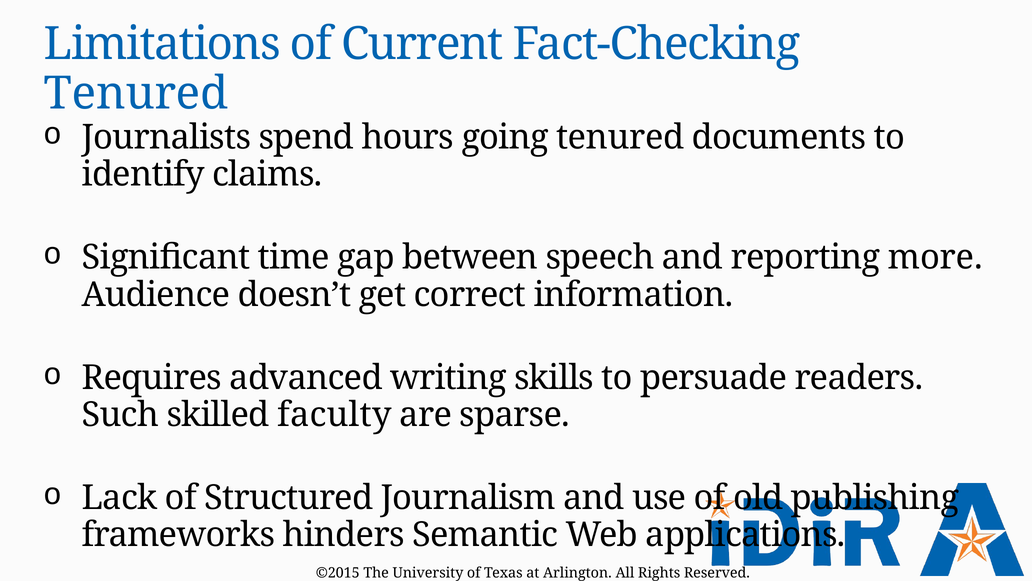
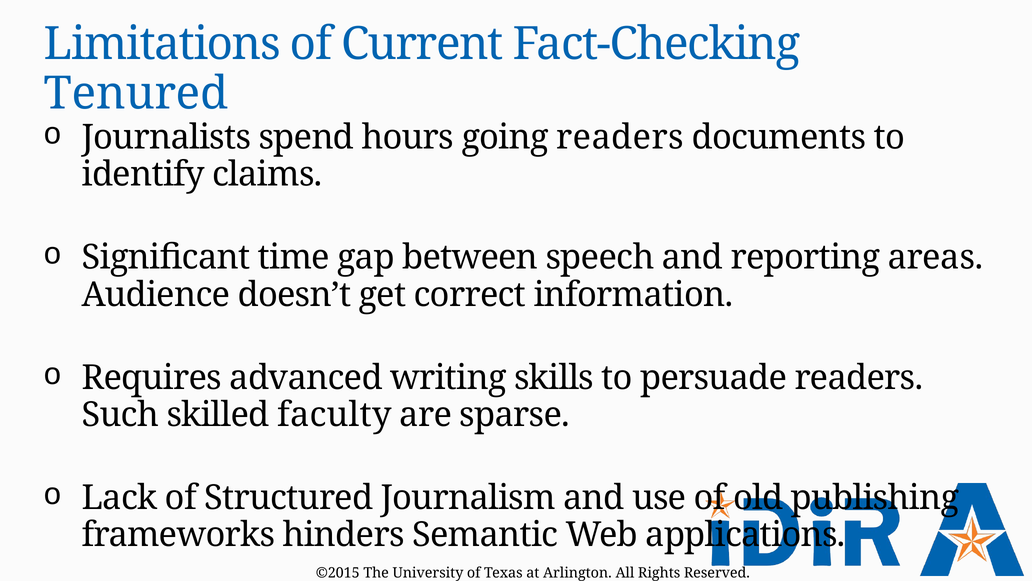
going tenured: tenured -> readers (620, 137)
more: more -> areas (935, 257)
